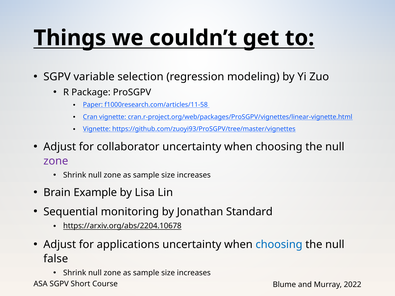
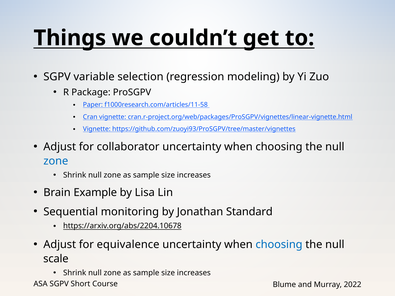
zone colour: purple -> blue (56, 161)
applications: applications -> equivalence (128, 245)
false: false -> scale (56, 259)
